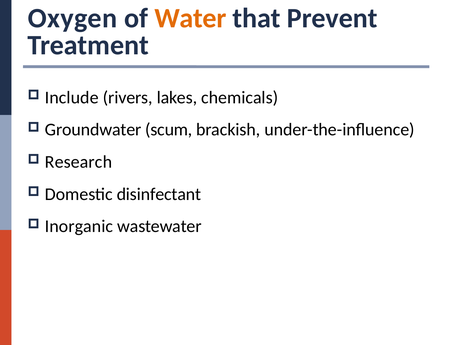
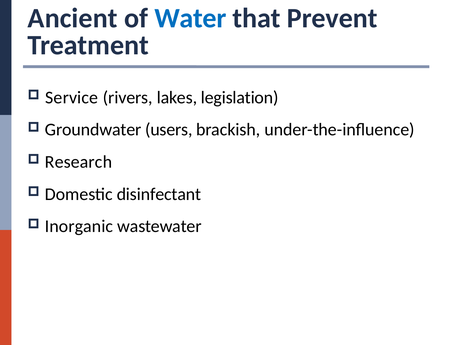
Oxygen: Oxygen -> Ancient (73, 18)
Water colour: orange -> blue (190, 18)
Include: Include -> Service (72, 98)
chemicals: chemicals -> legislation (240, 98)
scum: scum -> users (169, 130)
